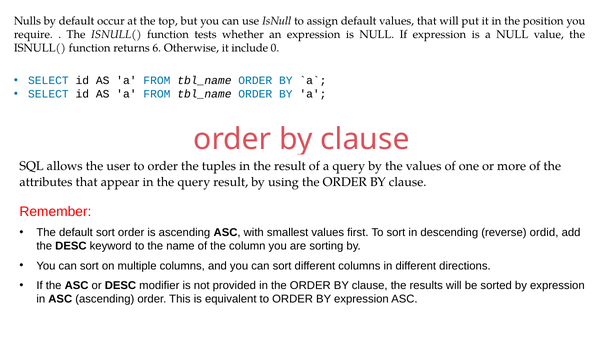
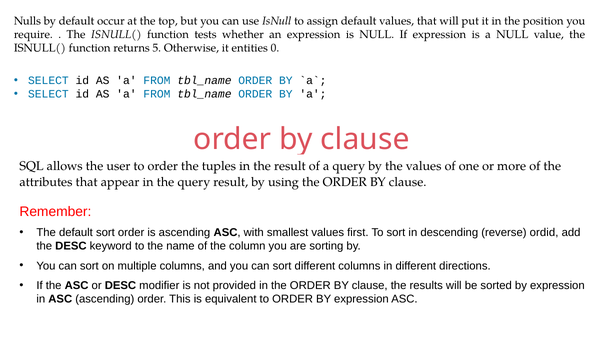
6: 6 -> 5 (157, 48)
include: include -> entities (250, 48)
